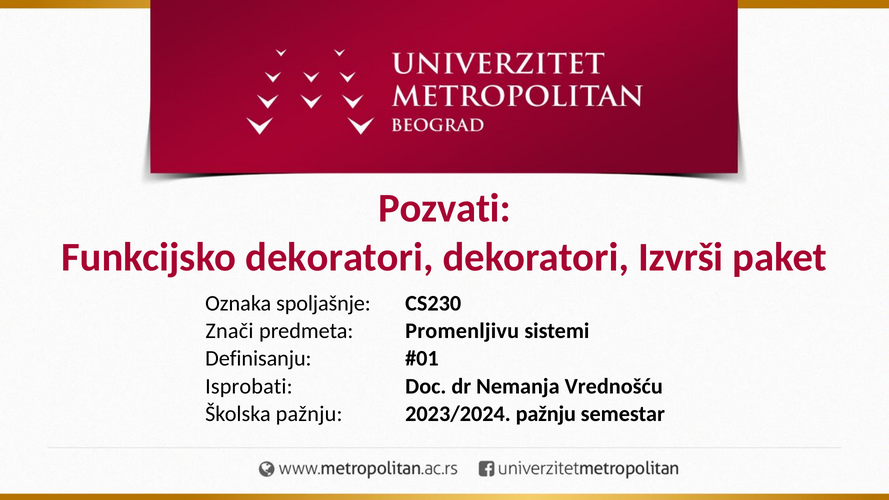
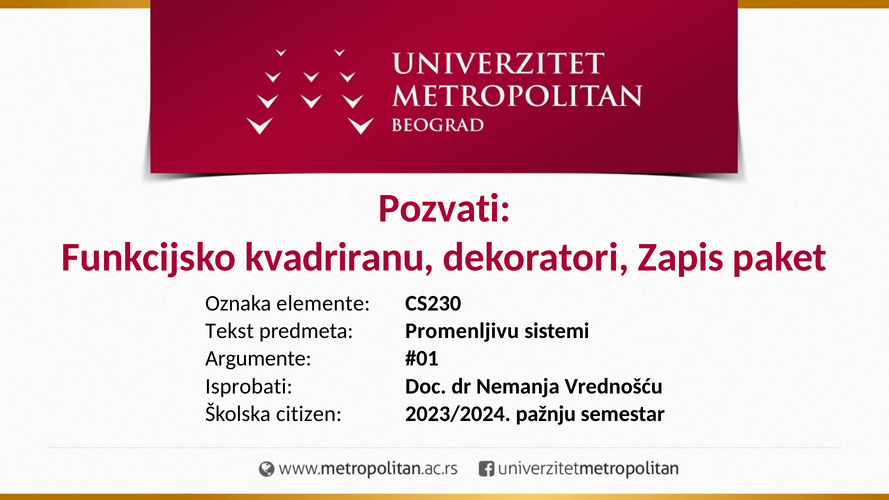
Funkcijsko dekoratori: dekoratori -> kvadriranu (340, 257)
Izvrši: Izvrši -> Zapis (681, 257)
spoljašnje: spoljašnje -> elemente (323, 303)
Znači: Znači -> Tekst (230, 331)
Definisanju: Definisanju -> Argumente (258, 359)
Školska pažnju: pažnju -> citizen (309, 414)
